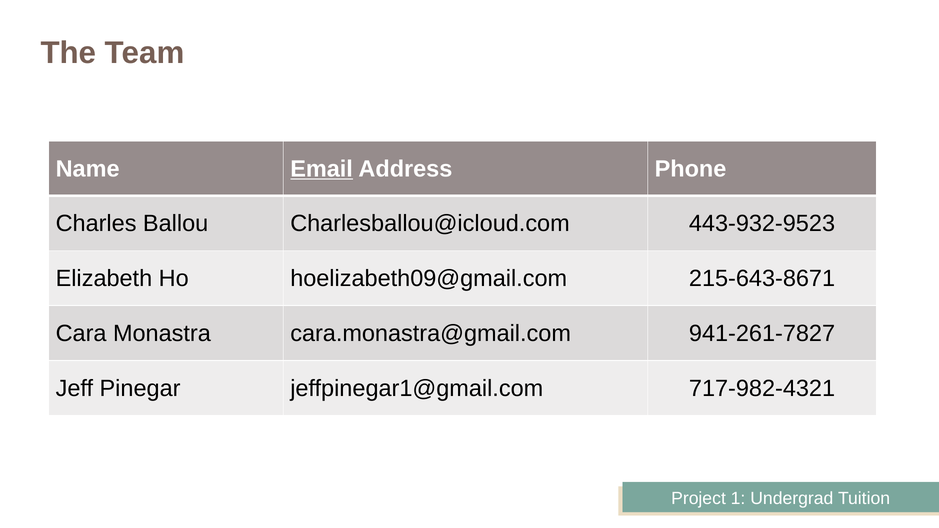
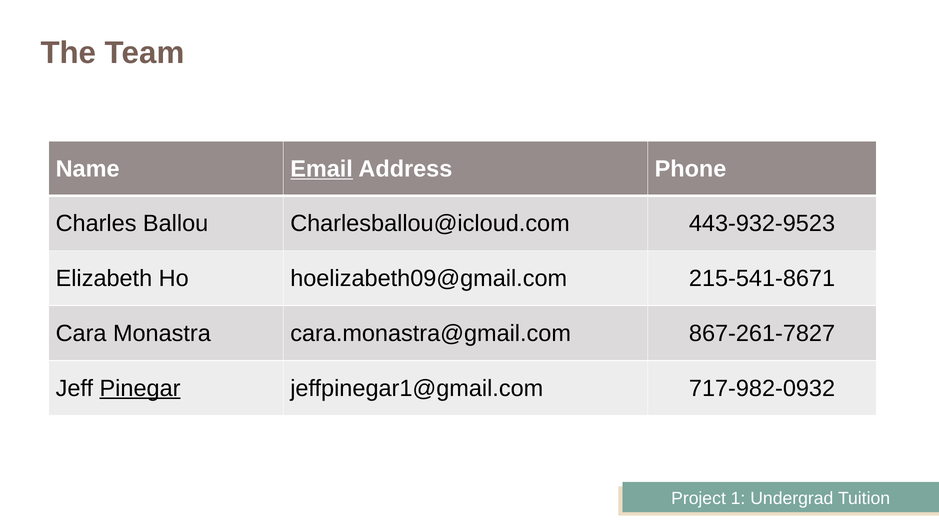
215-643-8671: 215-643-8671 -> 215-541-8671 (762, 279)
941-261-7827: 941-261-7827 -> 867-261-7827 (762, 334)
Pinegar underline: none -> present (140, 388)
717-982-4321: 717-982-4321 -> 717-982-0932 (762, 388)
